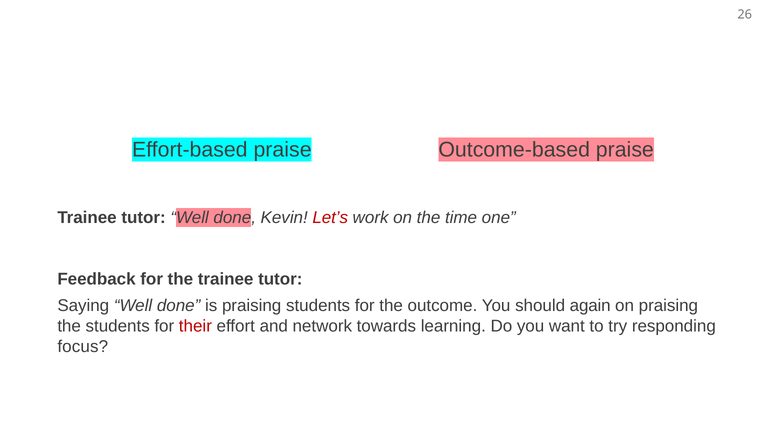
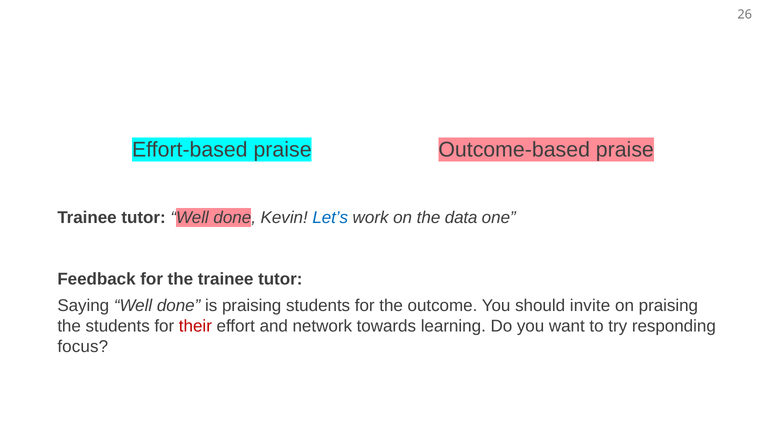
Let’s colour: red -> blue (330, 218)
time: time -> data (461, 218)
again: again -> invite (590, 306)
